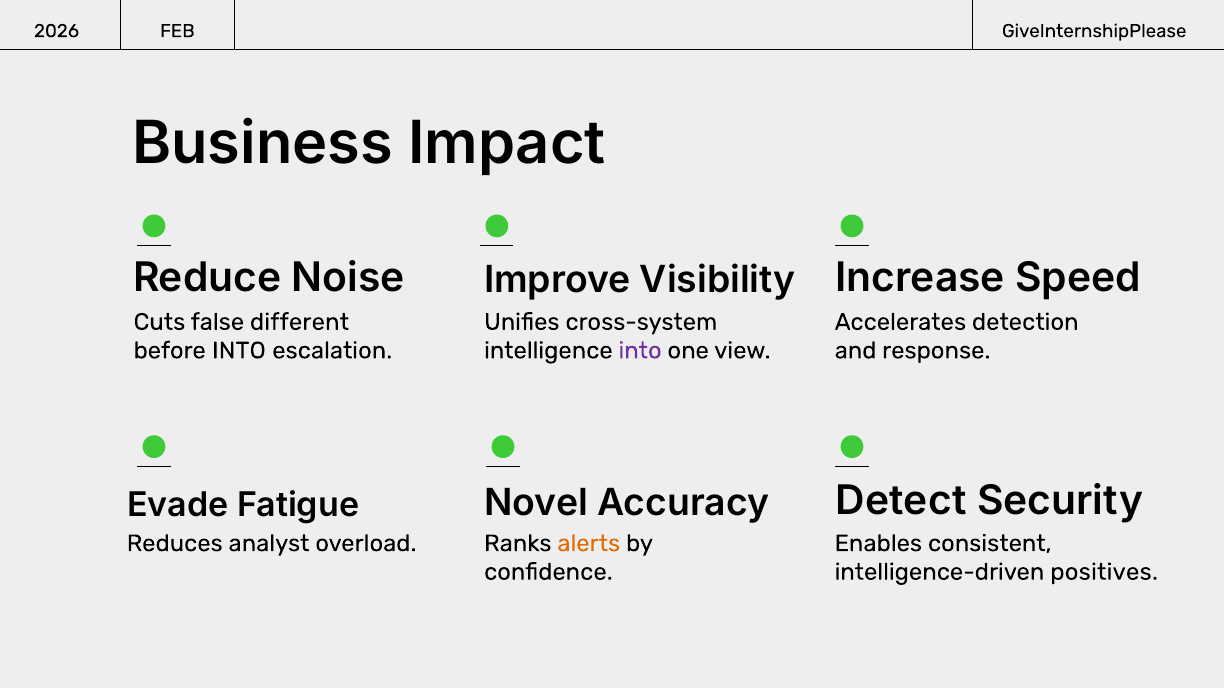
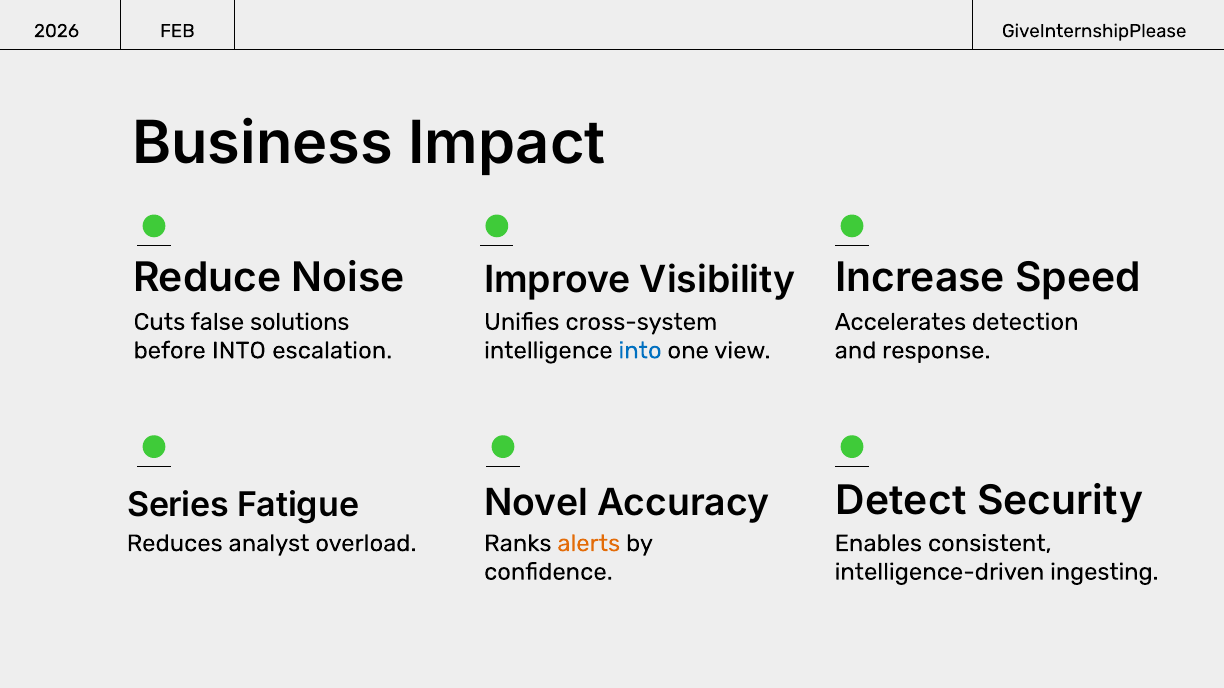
different: different -> solutions (300, 322)
into colour: purple -> blue (640, 351)
Evade: Evade -> Series (178, 505)
positives: positives -> ingesting (1104, 572)
